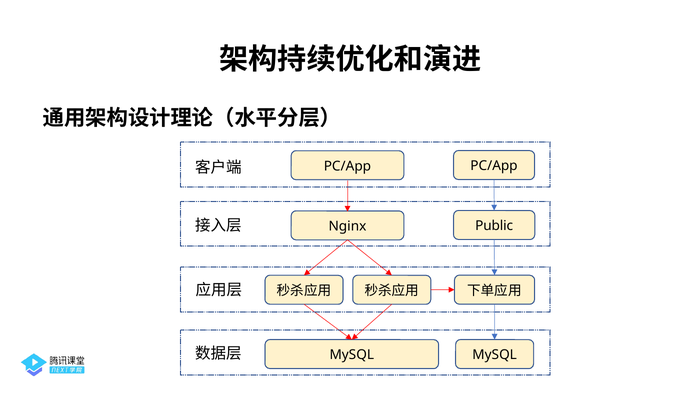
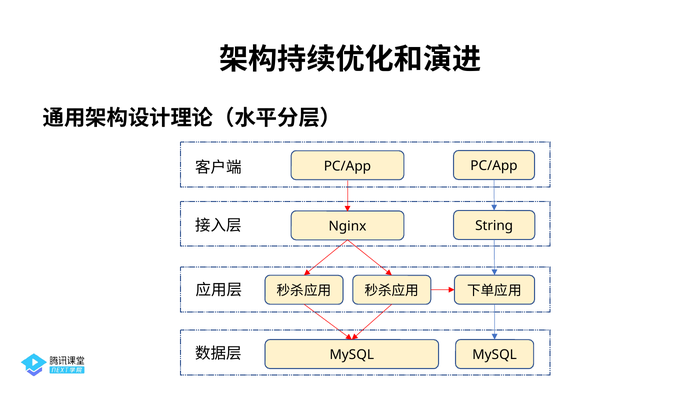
Public: Public -> String (494, 226)
